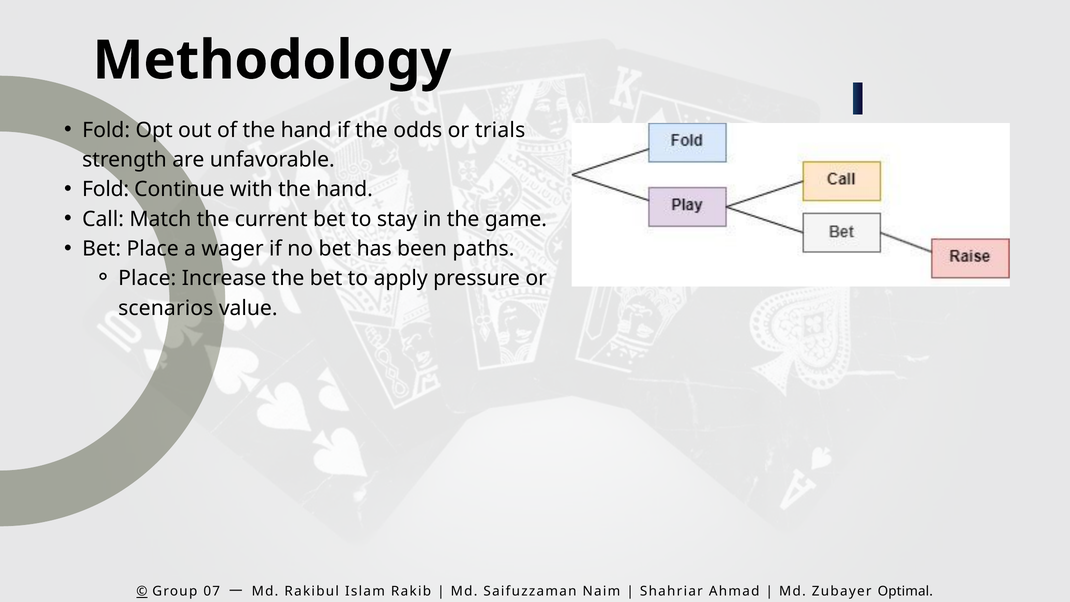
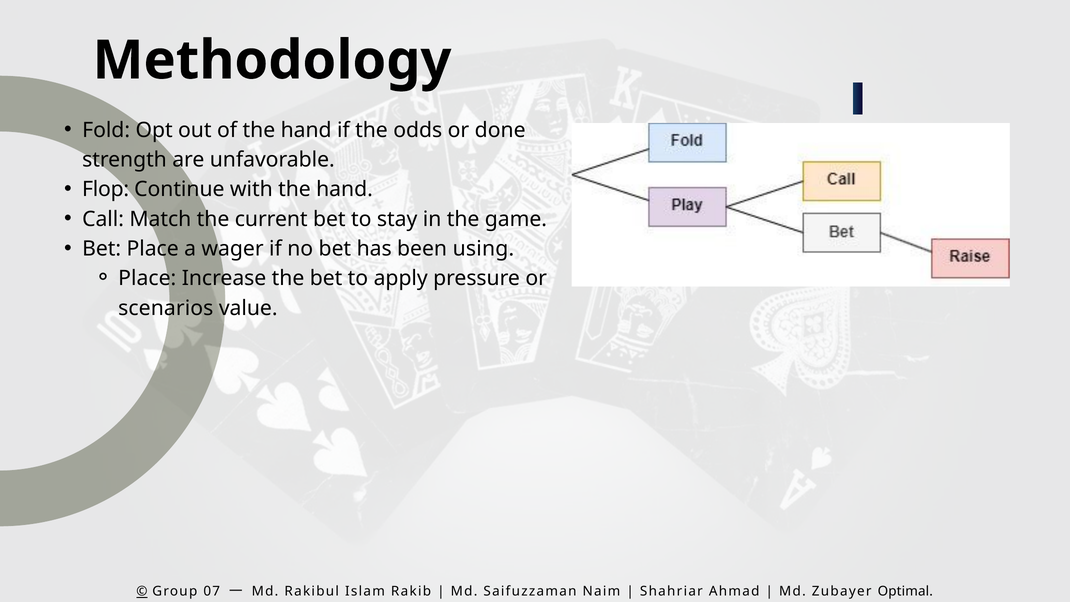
trials: trials -> done (500, 130)
Fold: Fold -> Flop (106, 189)
paths: paths -> using (483, 249)
